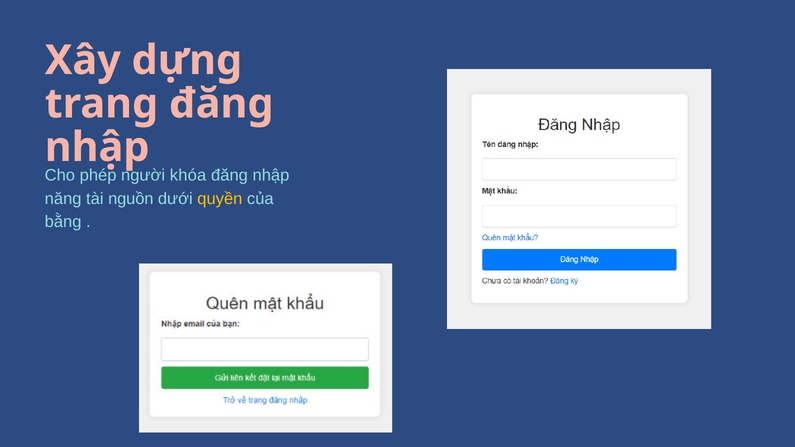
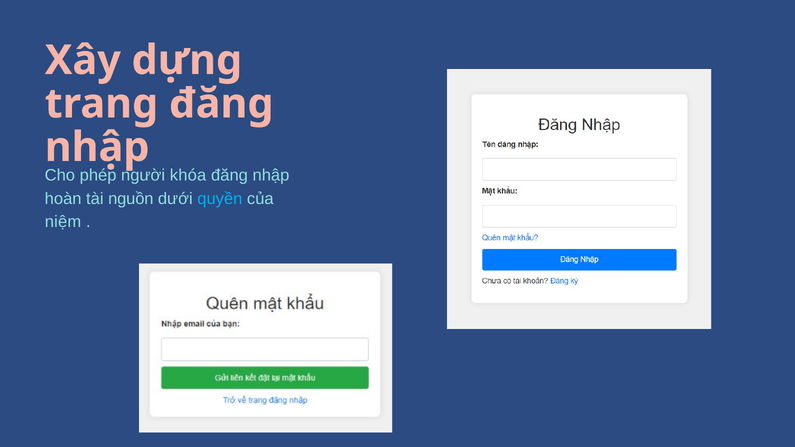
năng: năng -> hoàn (63, 199)
quyền colour: yellow -> light blue (220, 199)
bằng: bằng -> niệm (63, 222)
